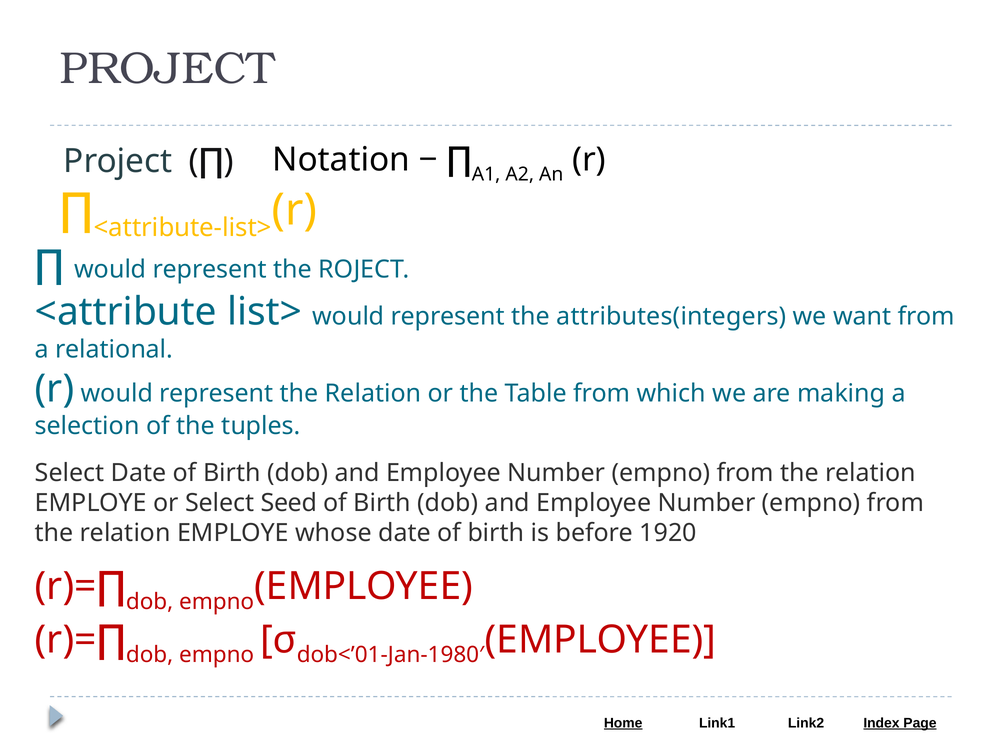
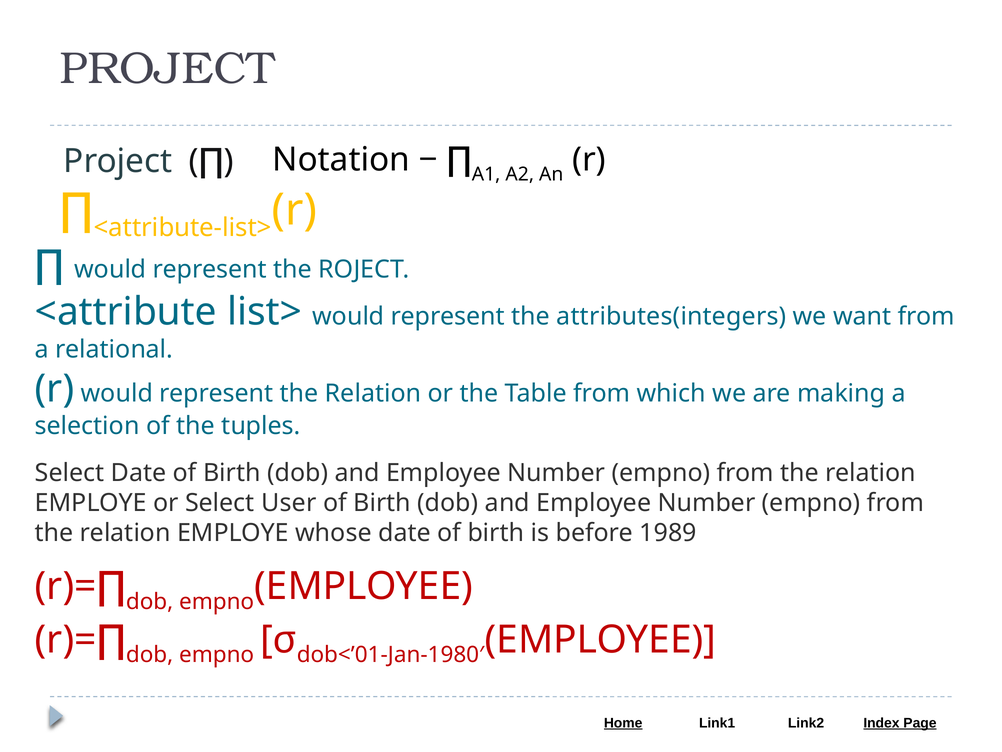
Seed: Seed -> User (289, 503)
1920: 1920 -> 1989 (668, 533)
